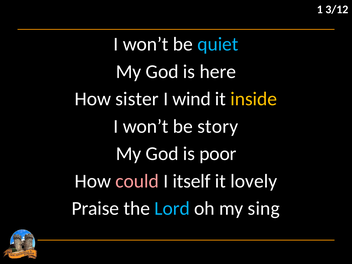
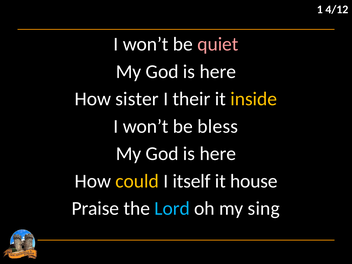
3/12: 3/12 -> 4/12 (337, 10)
quiet colour: light blue -> pink (218, 44)
wind: wind -> their (192, 99)
story: story -> bless (218, 126)
poor: poor -> here (218, 154)
could colour: pink -> yellow (137, 181)
lovely: lovely -> house (254, 181)
